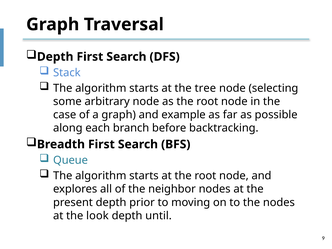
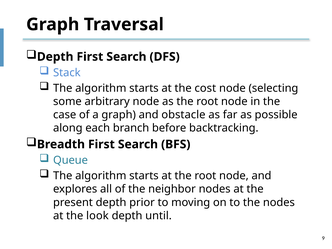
tree: tree -> cost (205, 88)
example: example -> obstacle (183, 115)
